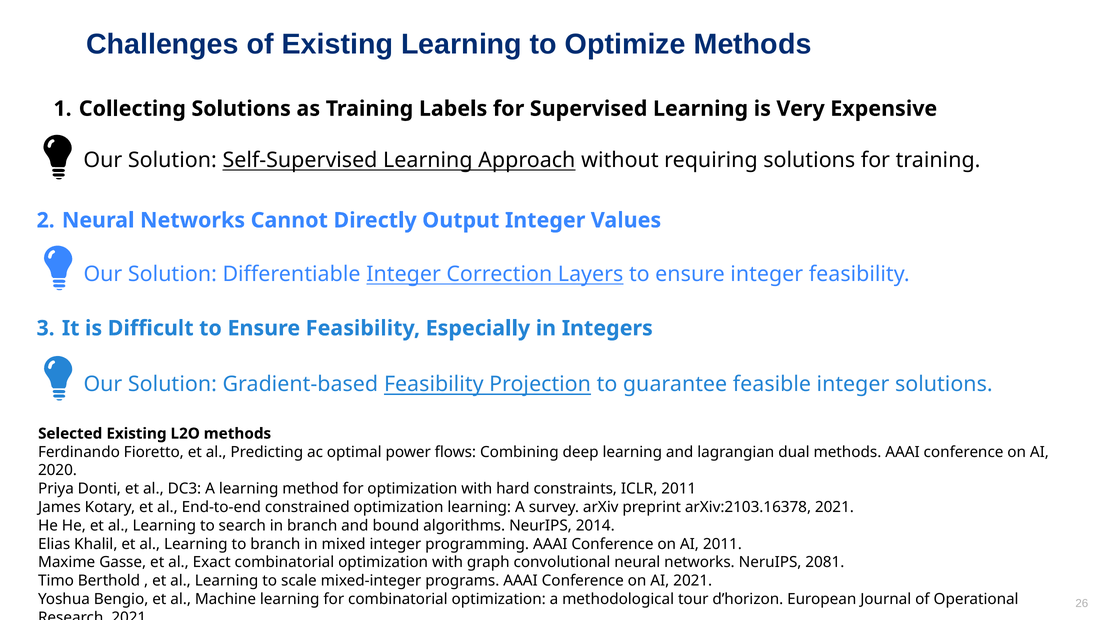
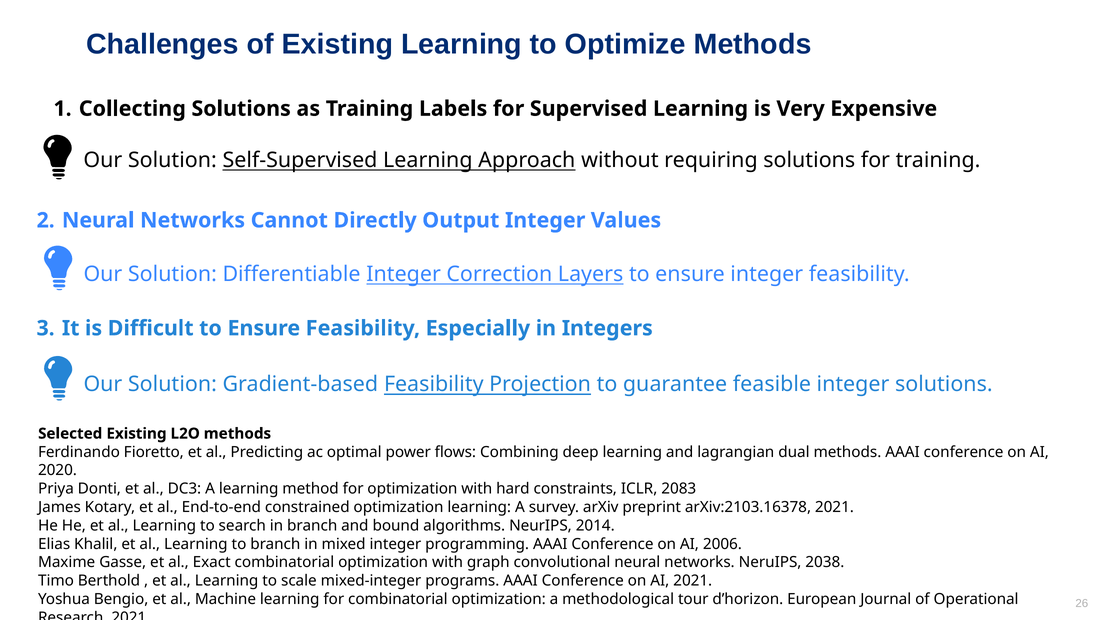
ICLR 2011: 2011 -> 2083 (679, 489)
AI 2011: 2011 -> 2006 (722, 544)
2081: 2081 -> 2038 (825, 562)
